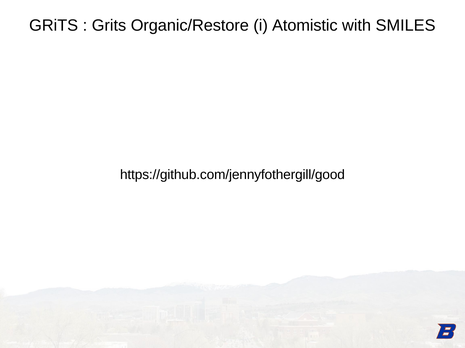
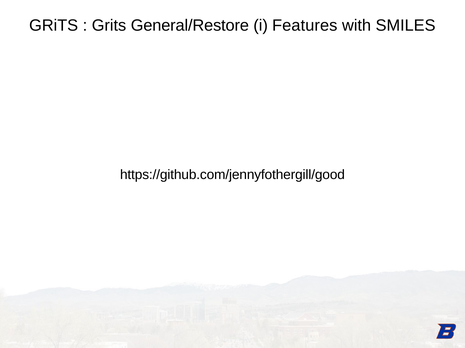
Organic/Restore: Organic/Restore -> General/Restore (190, 26)
Atomistic: Atomistic -> Features (305, 26)
